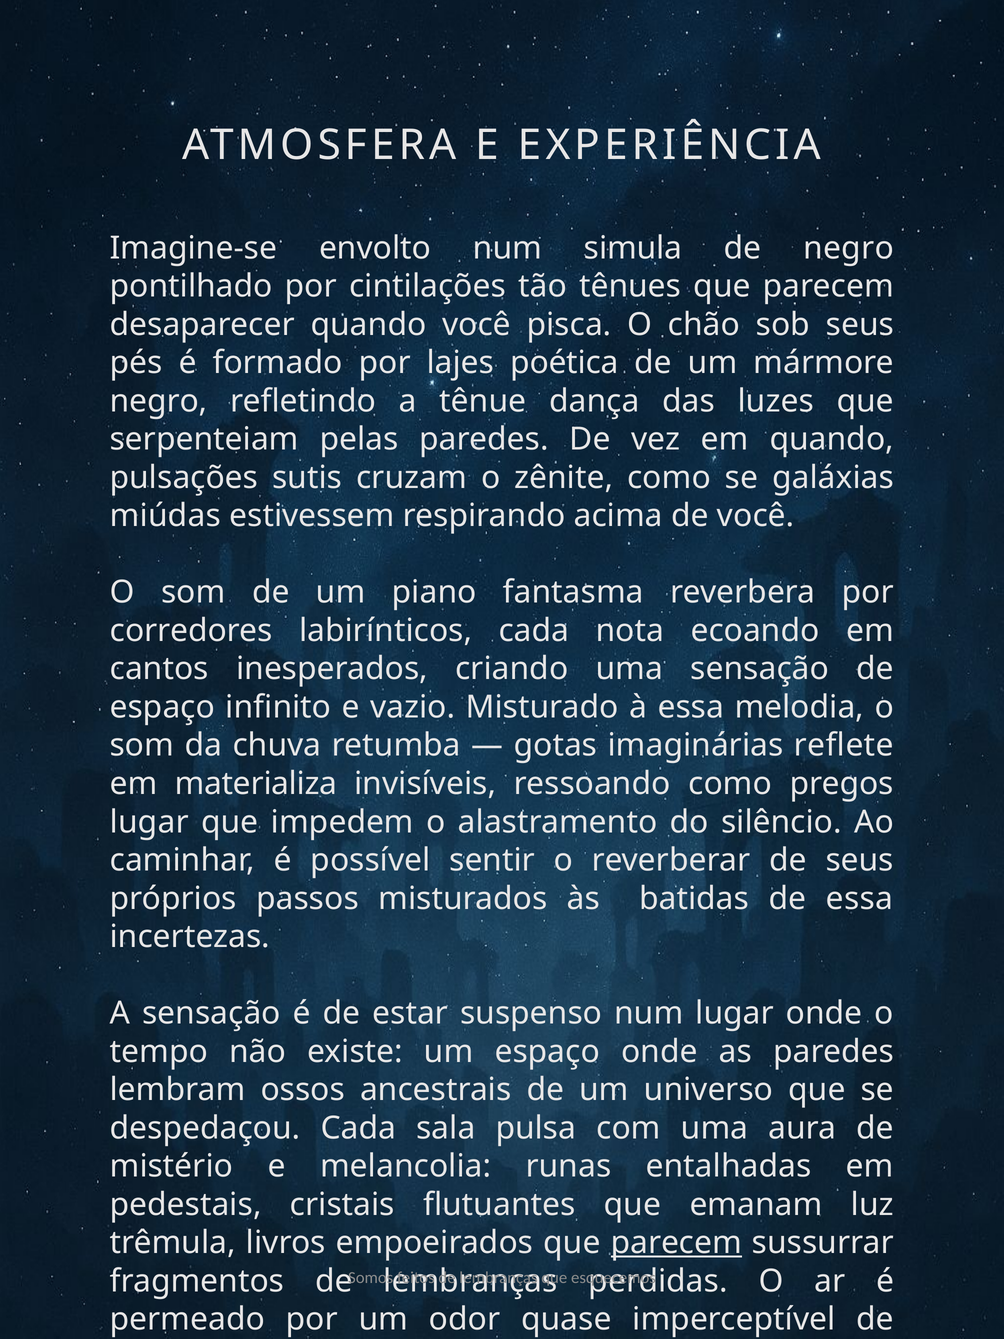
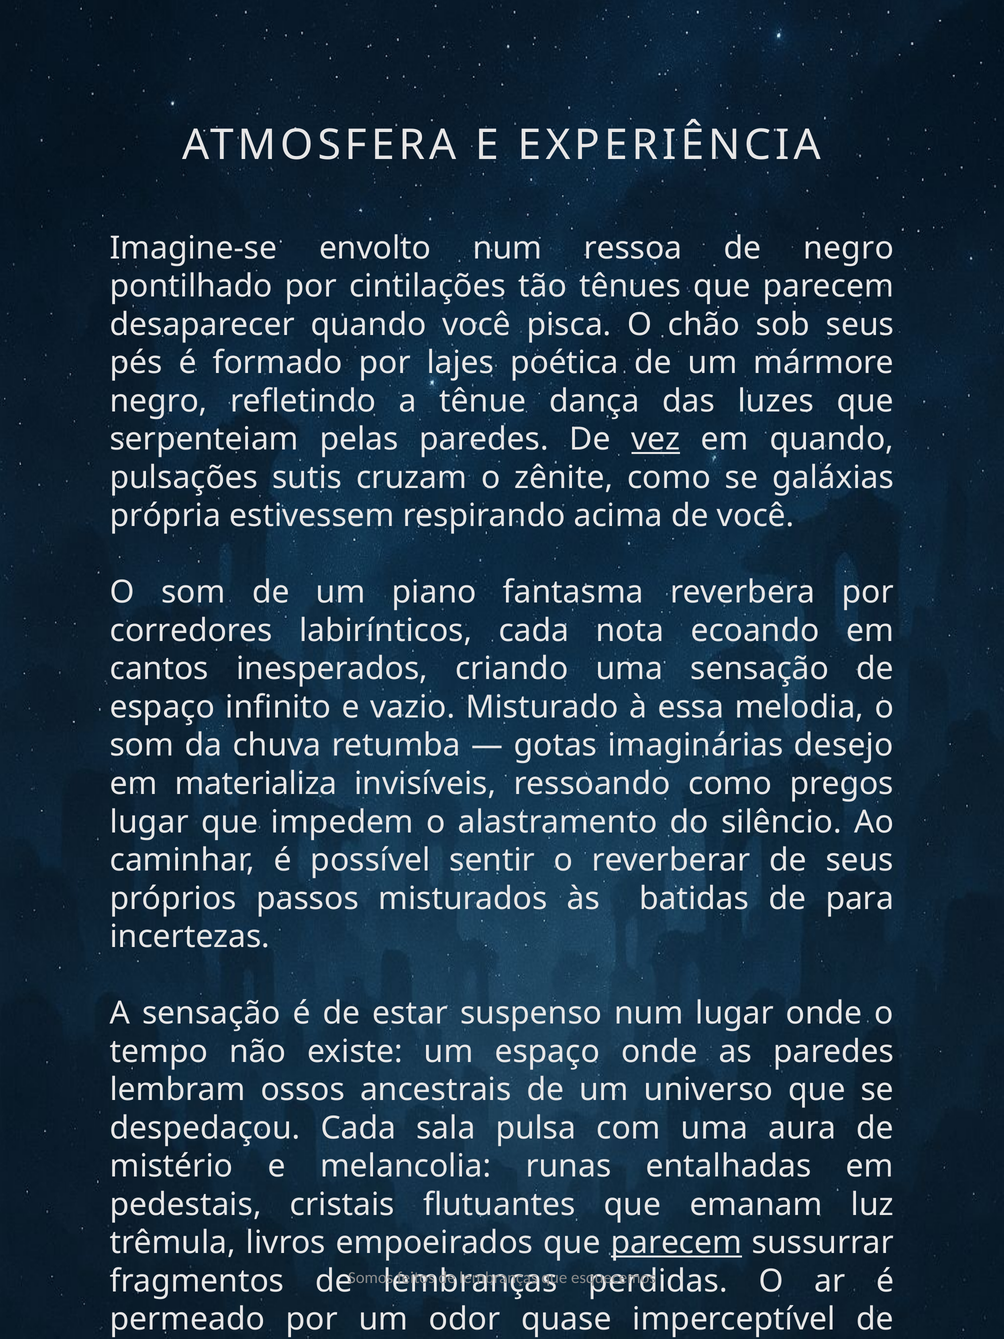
simula: simula -> ressoa (633, 248)
vez underline: none -> present (656, 439)
miúdas: miúdas -> própria (165, 516)
reflete: reflete -> desejo (844, 745)
de essa: essa -> para (860, 898)
